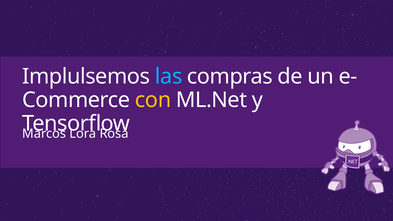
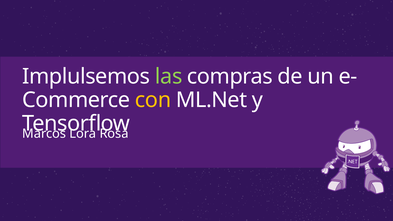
las colour: light blue -> light green (169, 77)
